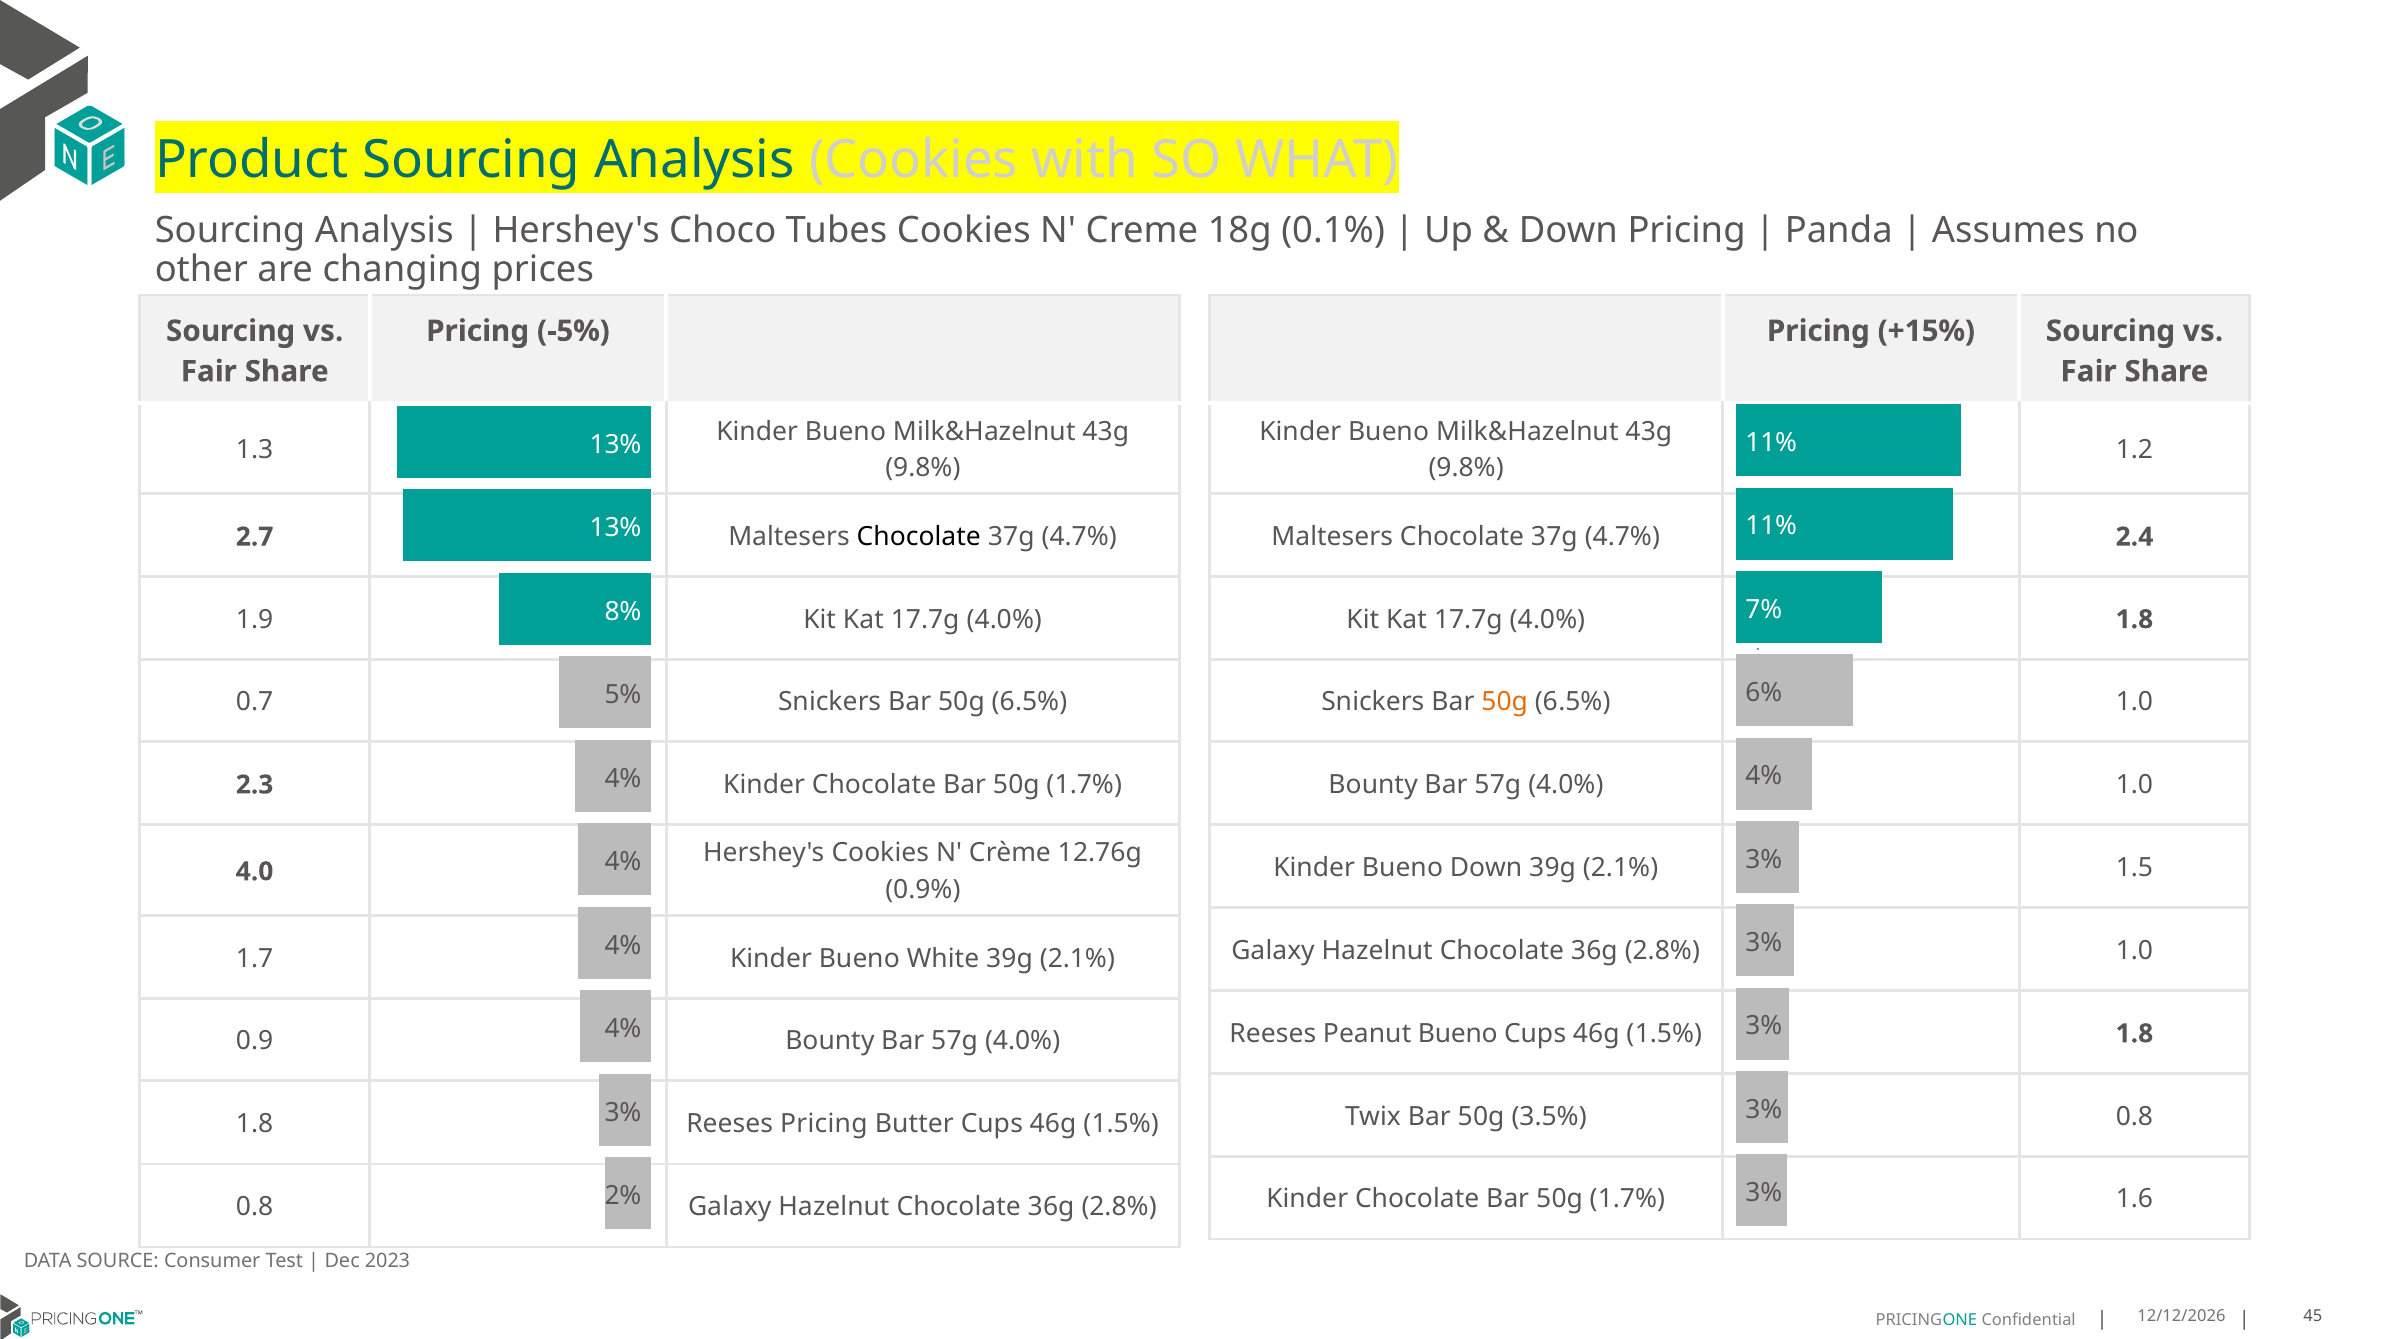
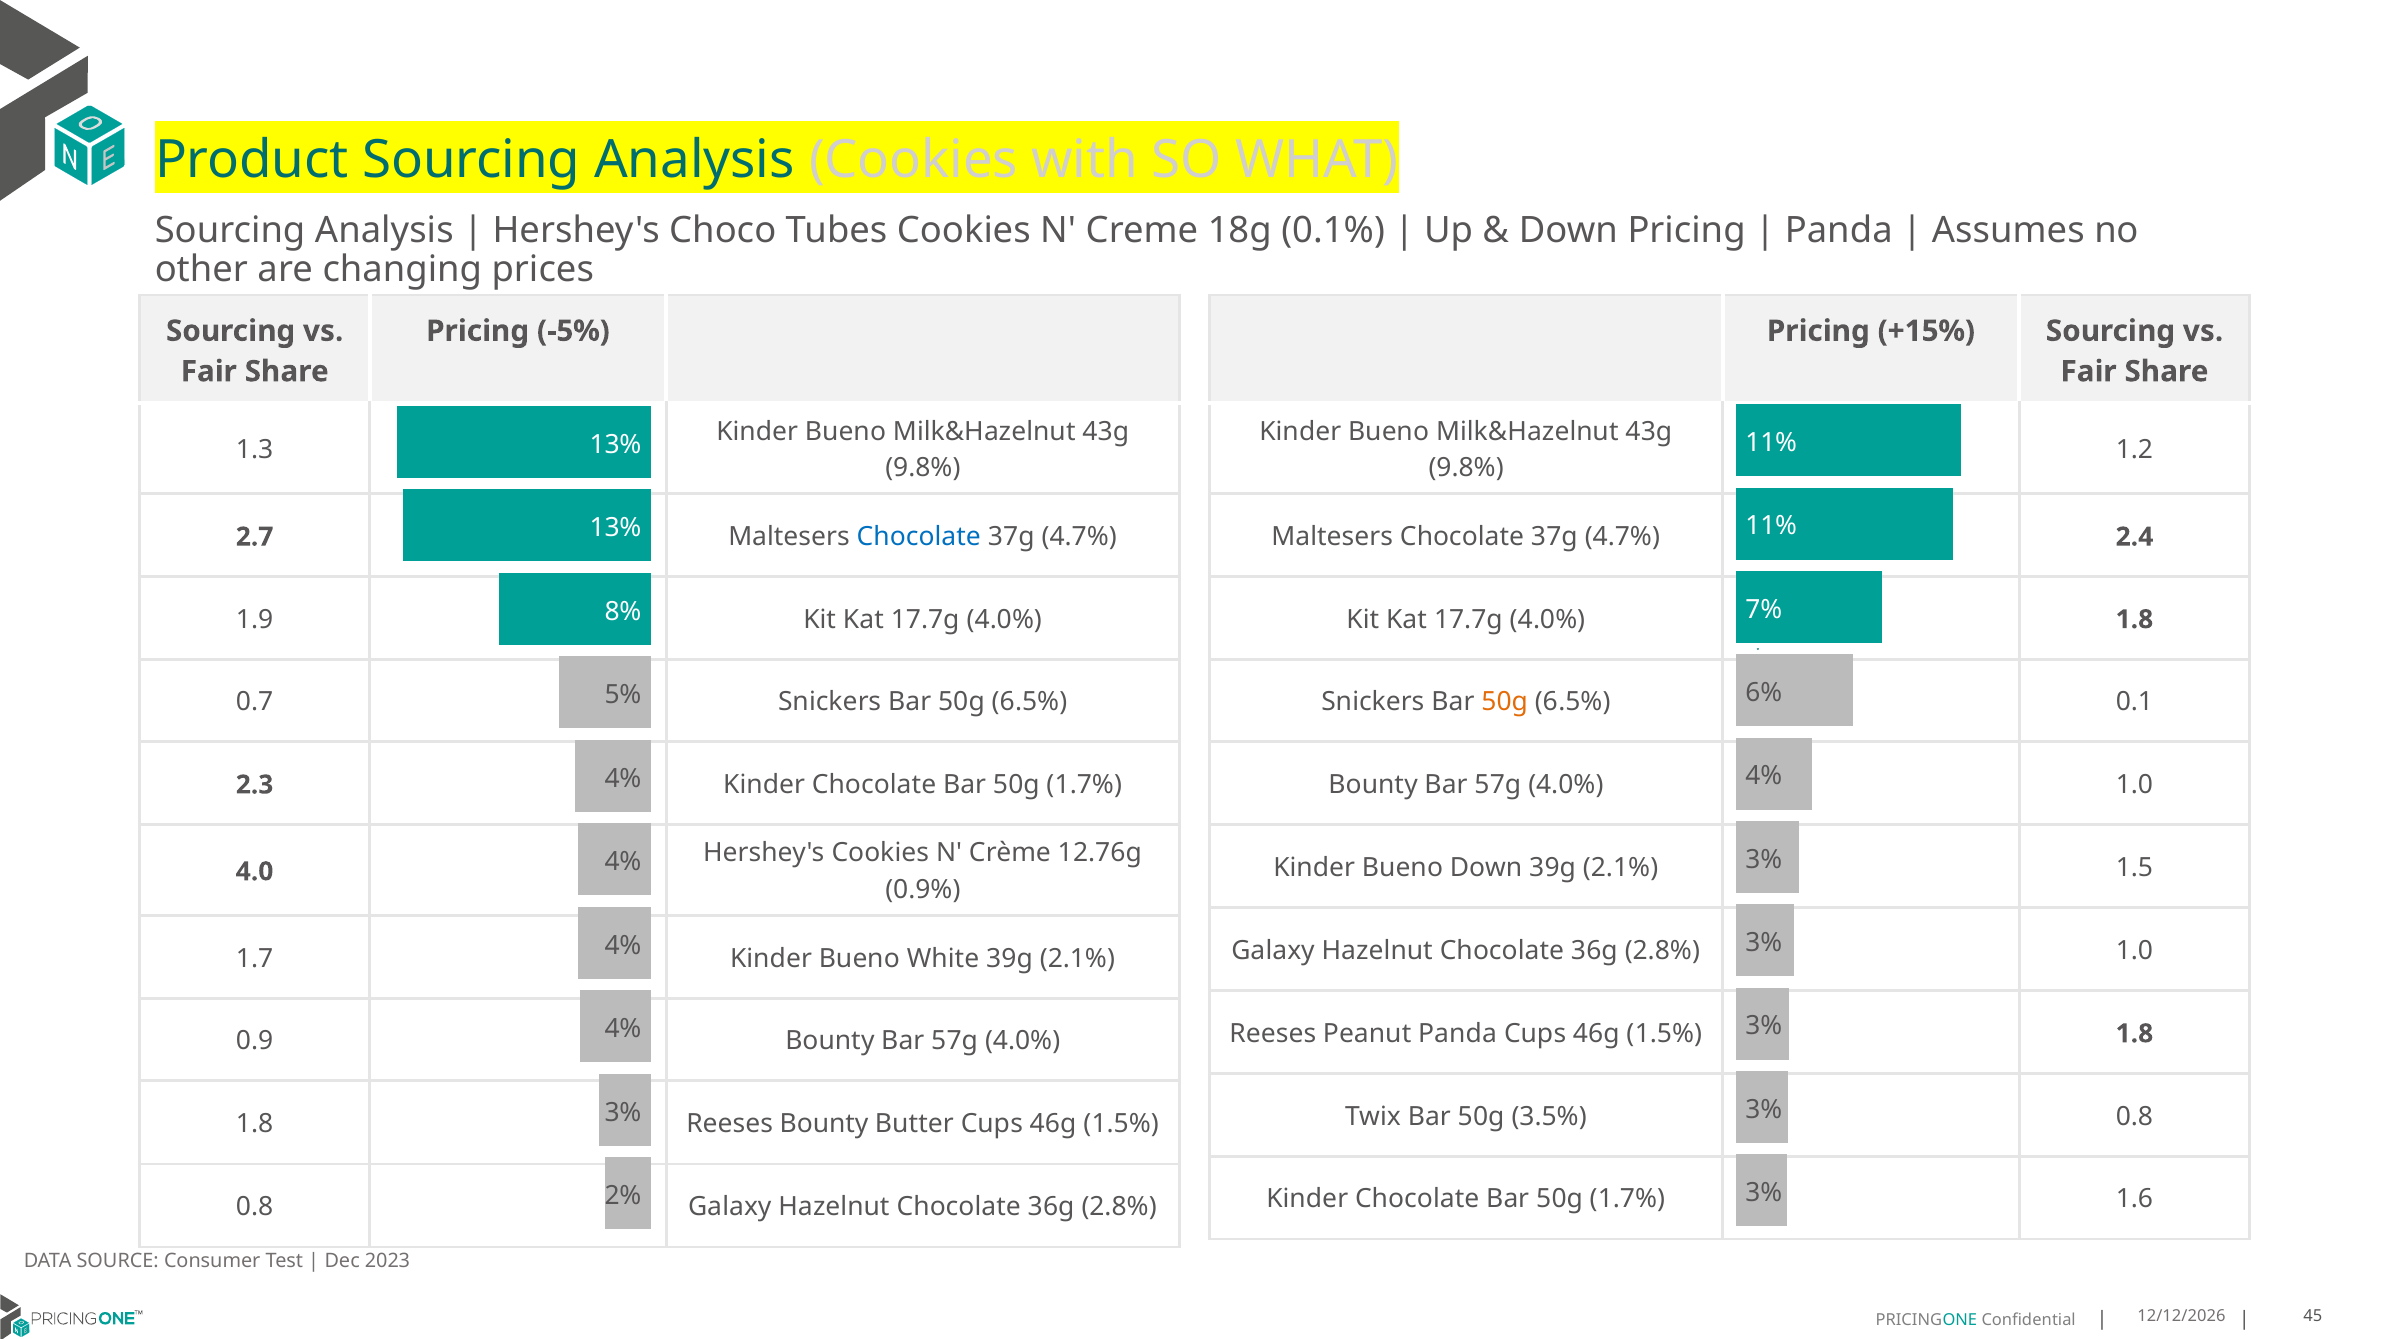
Chocolate colour: black -> blue (919, 537)
6.5% 1.0: 1.0 -> 0.1 (2134, 702)
Peanut Bueno: Bueno -> Panda (1458, 1034)
Reeses Pricing: Pricing -> Bounty (824, 1124)
